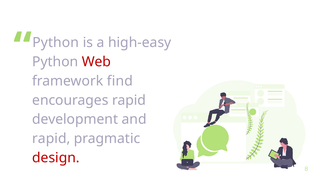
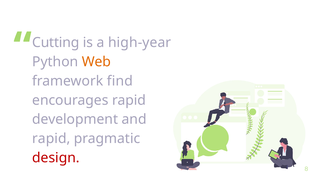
Python: Python -> Cutting (56, 43)
high-easy: high-easy -> high-year (140, 43)
Web colour: red -> orange (96, 62)
